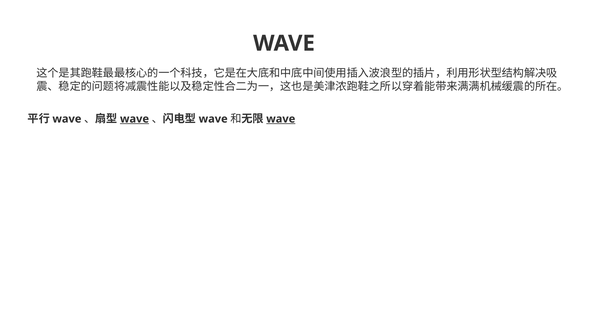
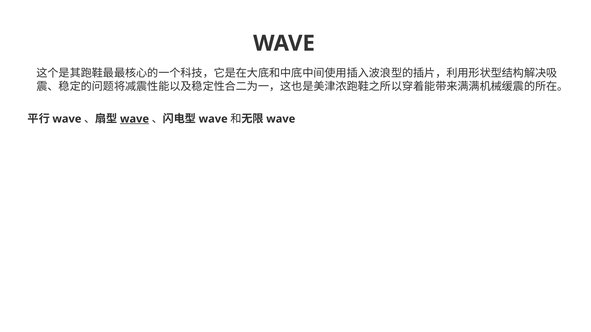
wave underline: present -> none (281, 119)
